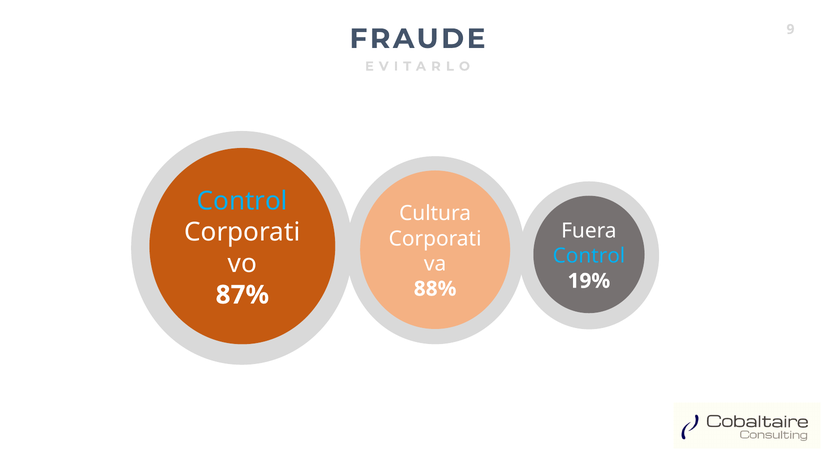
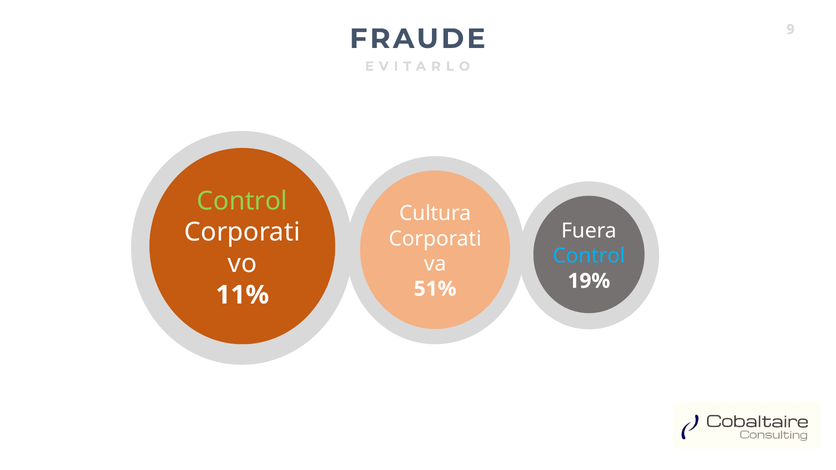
Control colour: light blue -> light green (242, 201)
88%: 88% -> 51% (435, 289)
87%: 87% -> 11% (242, 295)
